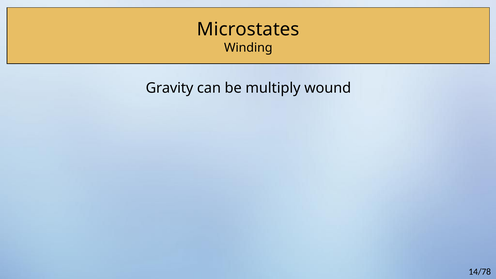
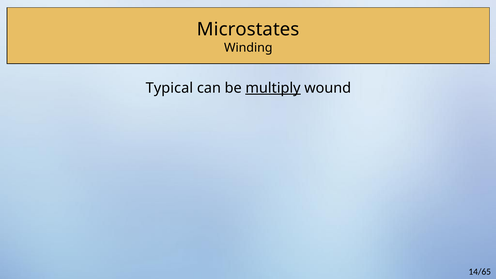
Gravity: Gravity -> Typical (169, 88)
multiply underline: none -> present (273, 88)
14/78: 14/78 -> 14/65 (480, 272)
